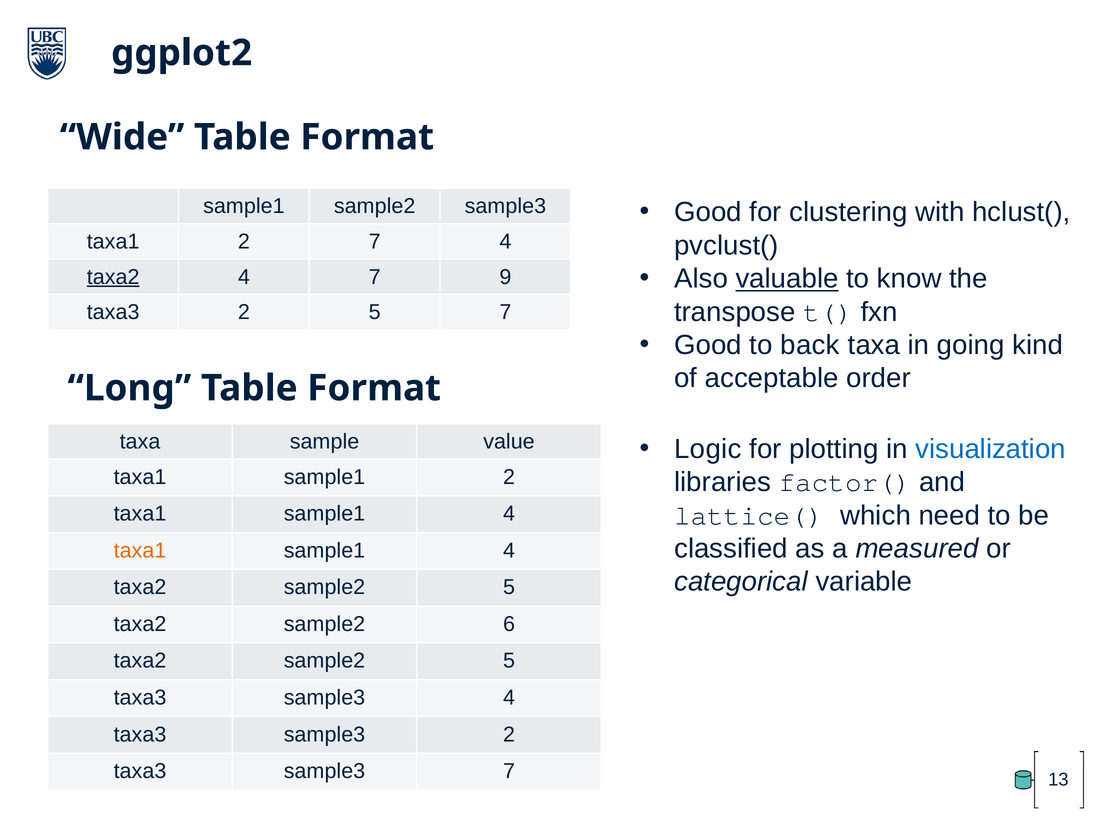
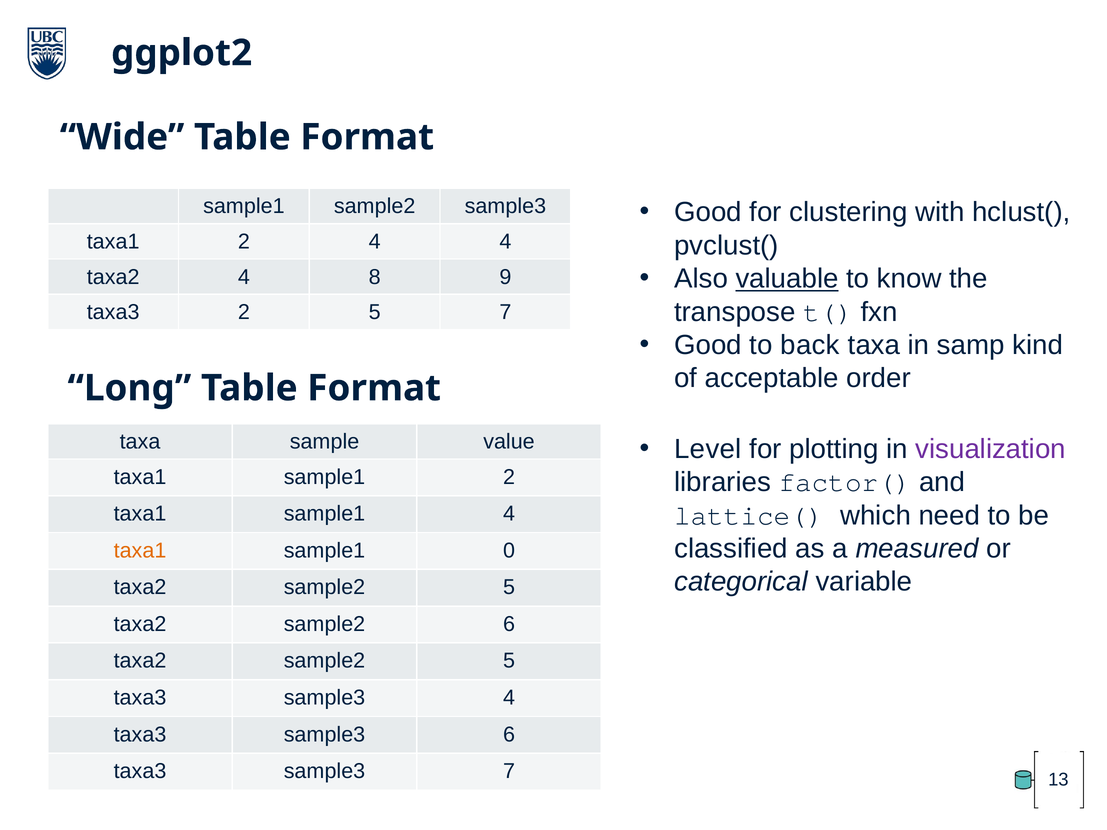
2 7: 7 -> 4 (375, 242)
taxa2 underline: present -> none (113, 277)
4 7: 7 -> 8 (375, 277)
going: going -> samp (971, 345)
Logic: Logic -> Level (708, 449)
visualization colour: blue -> purple (991, 449)
4: 4 -> 0 (509, 551)
sample3 2: 2 -> 6 (509, 735)
